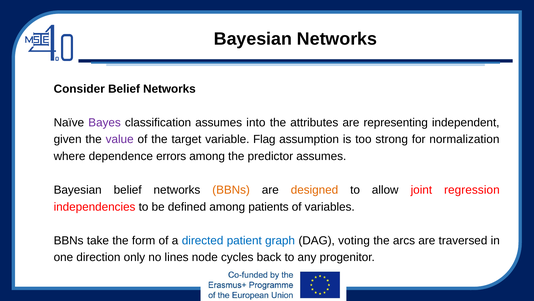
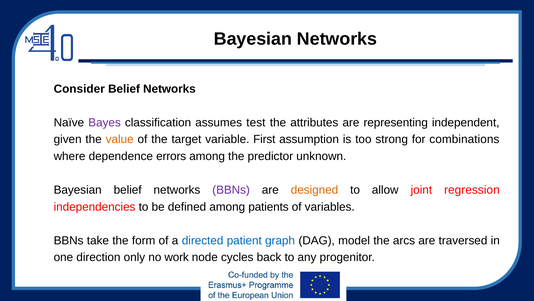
into: into -> test (256, 122)
value colour: purple -> orange (120, 139)
Flag: Flag -> First (264, 139)
normalization: normalization -> combinations (464, 139)
predictor assumes: assumes -> unknown (321, 156)
BBNs colour: orange -> purple (231, 190)
voting: voting -> model (354, 240)
lines: lines -> work (177, 257)
